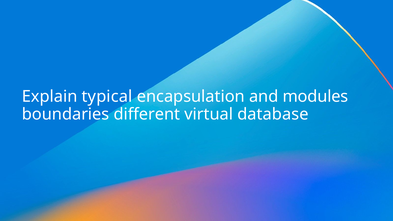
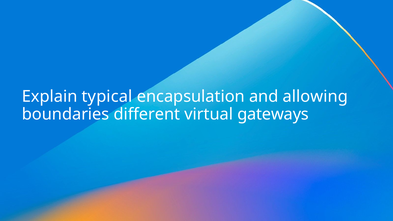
modules: modules -> allowing (315, 96)
database: database -> gateways (273, 114)
